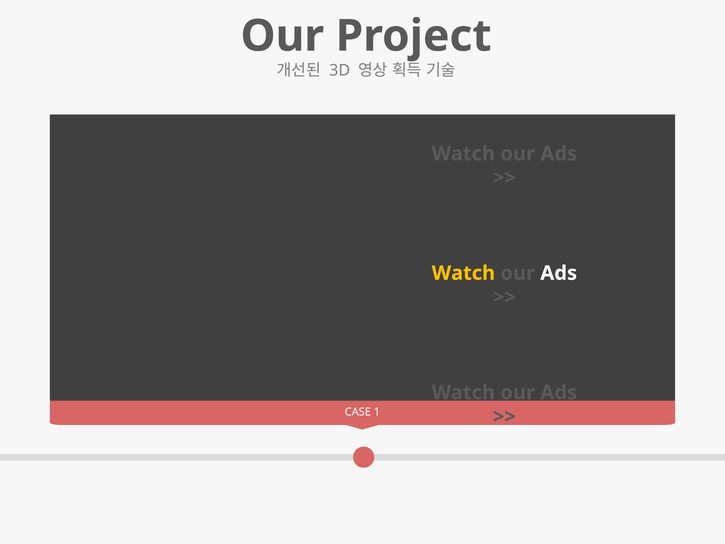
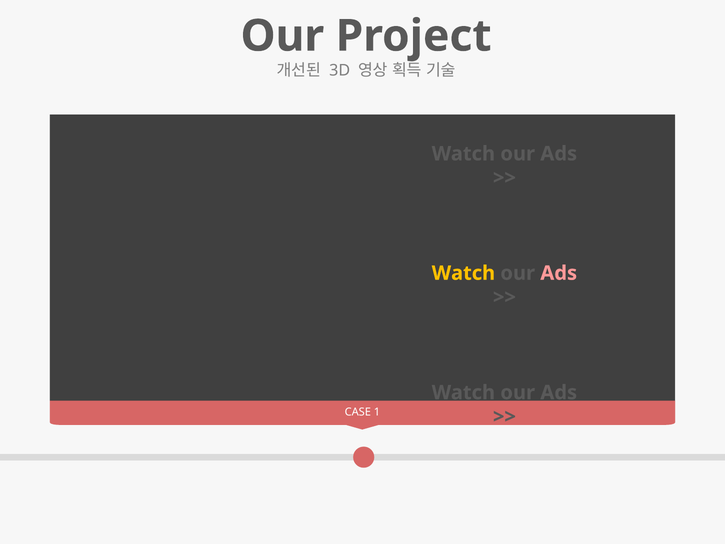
Ads colour: white -> pink (559, 273)
